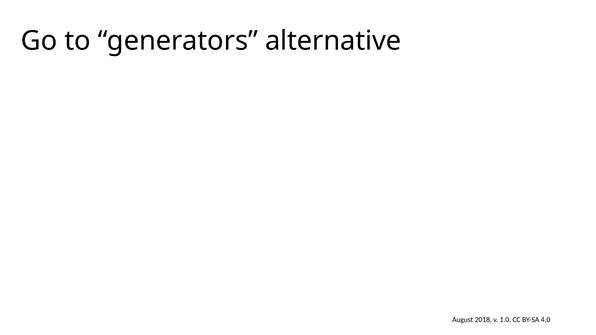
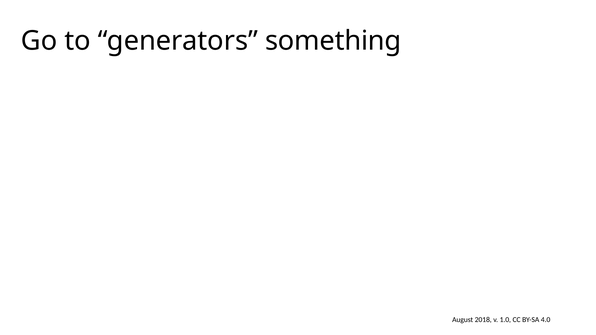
alternative: alternative -> something (333, 41)
